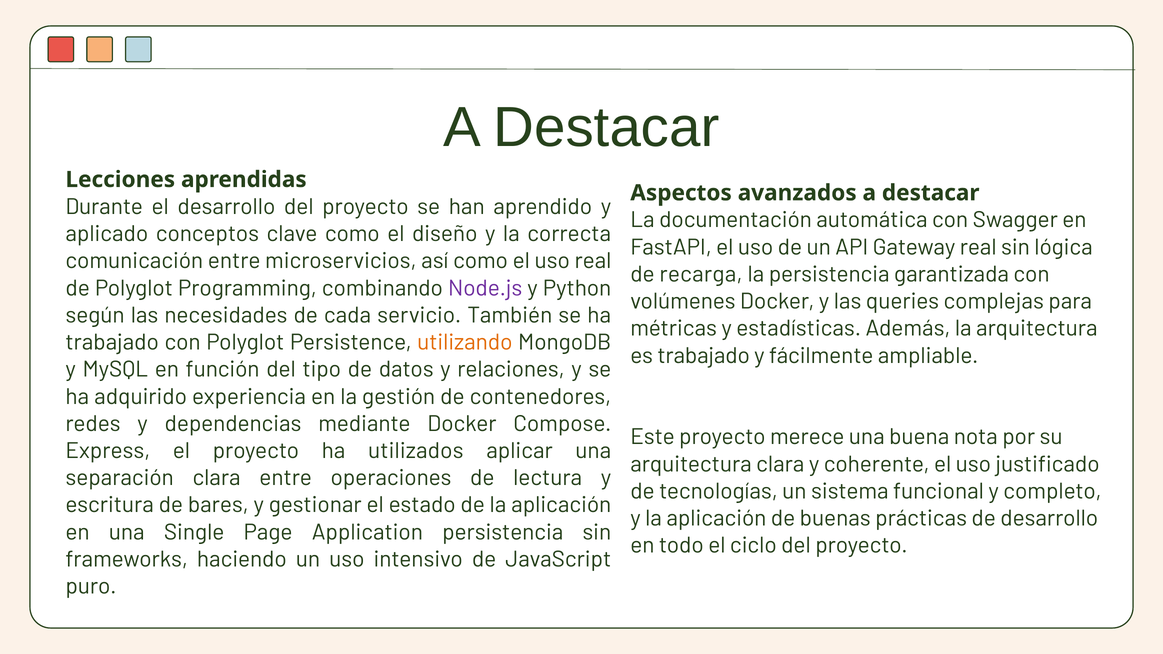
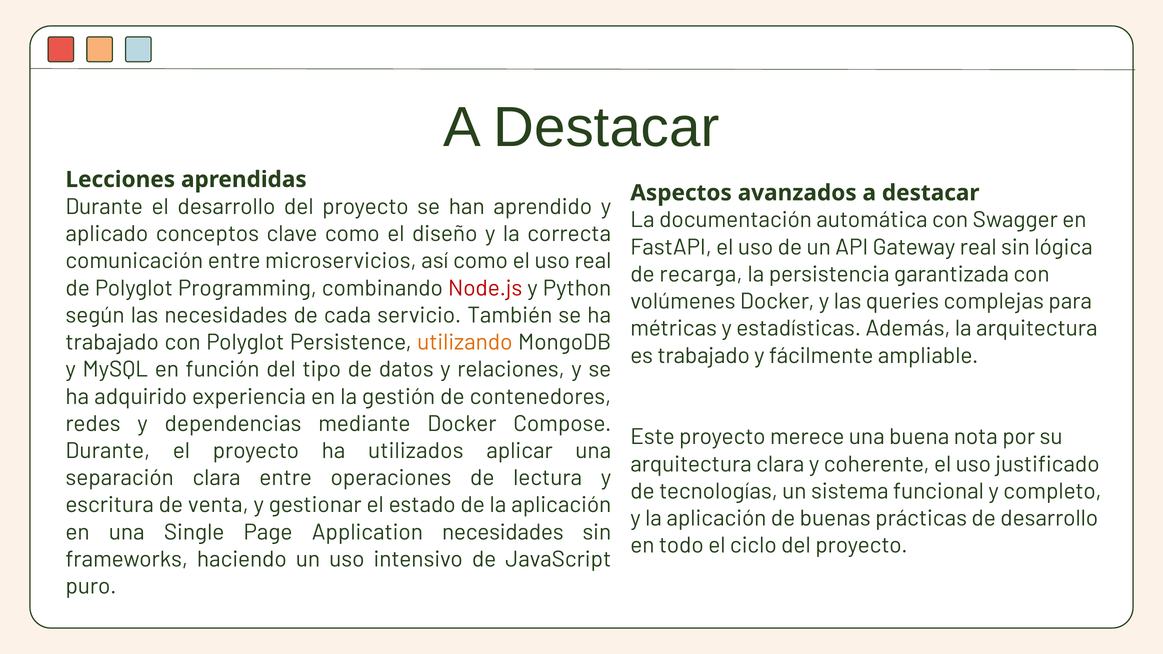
Node.js colour: purple -> red (485, 288)
Express: Express -> Durante (108, 451)
bares: bares -> venta (218, 505)
Application persistencia: persistencia -> necesidades (503, 532)
